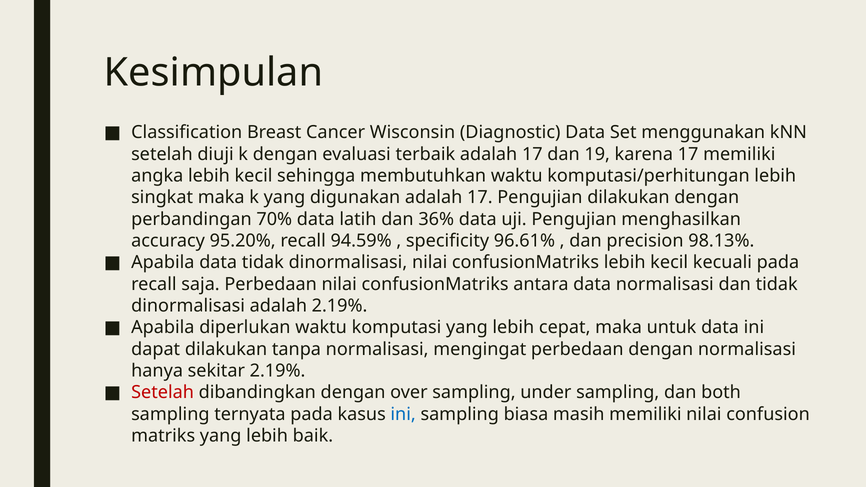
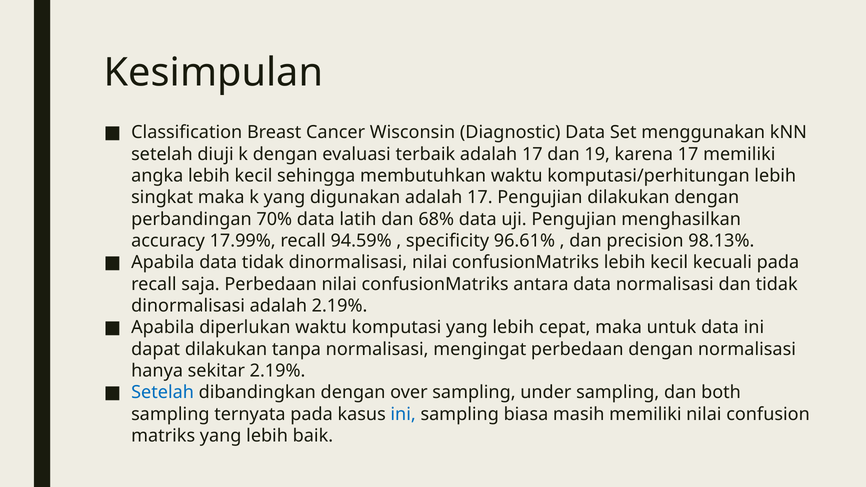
36%: 36% -> 68% (436, 219)
95.20%: 95.20% -> 17.99% (243, 241)
Setelah colour: red -> blue (163, 393)
